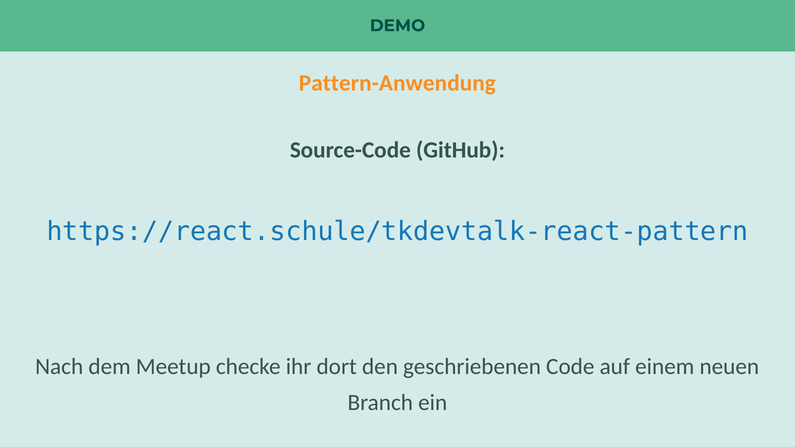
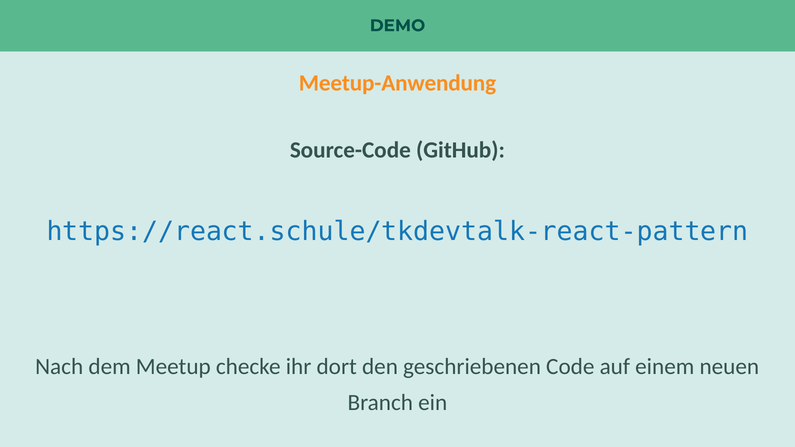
Pattern-Anwendung: Pattern-Anwendung -> Meetup-Anwendung (397, 83)
